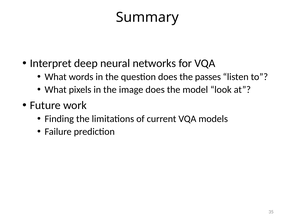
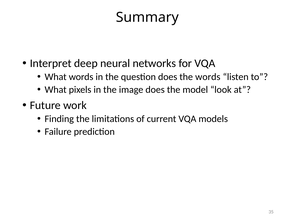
the passes: passes -> words (208, 77)
